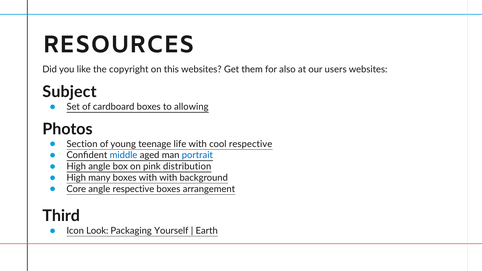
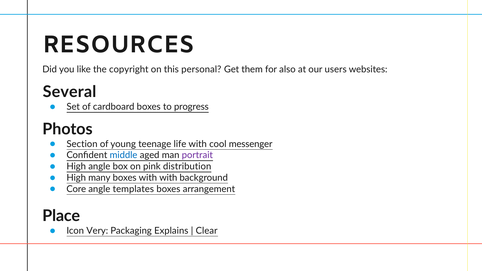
this websites: websites -> personal (201, 70)
Subject: Subject -> Several (69, 92)
allowing: allowing -> progress (191, 107)
cool respective: respective -> messenger (251, 144)
portrait colour: blue -> purple (197, 155)
angle respective: respective -> templates (133, 189)
Third: Third -> Place (61, 216)
Look: Look -> Very (97, 231)
Yourself: Yourself -> Explains (171, 231)
Earth: Earth -> Clear (207, 231)
